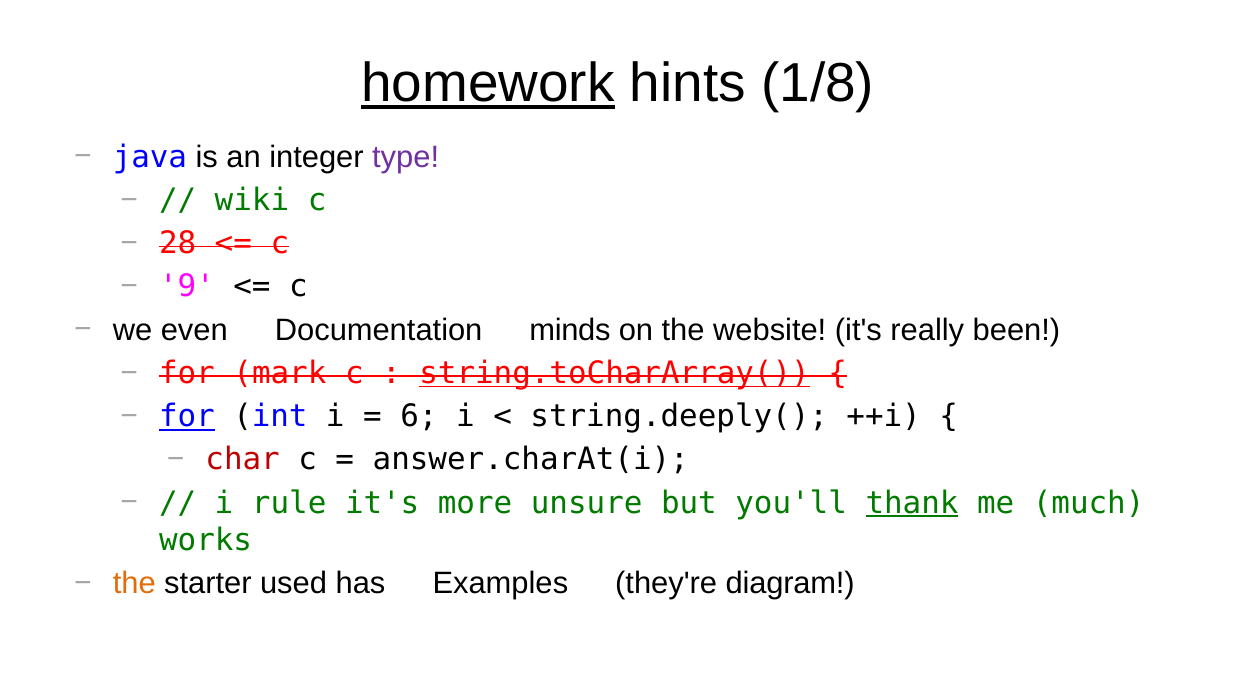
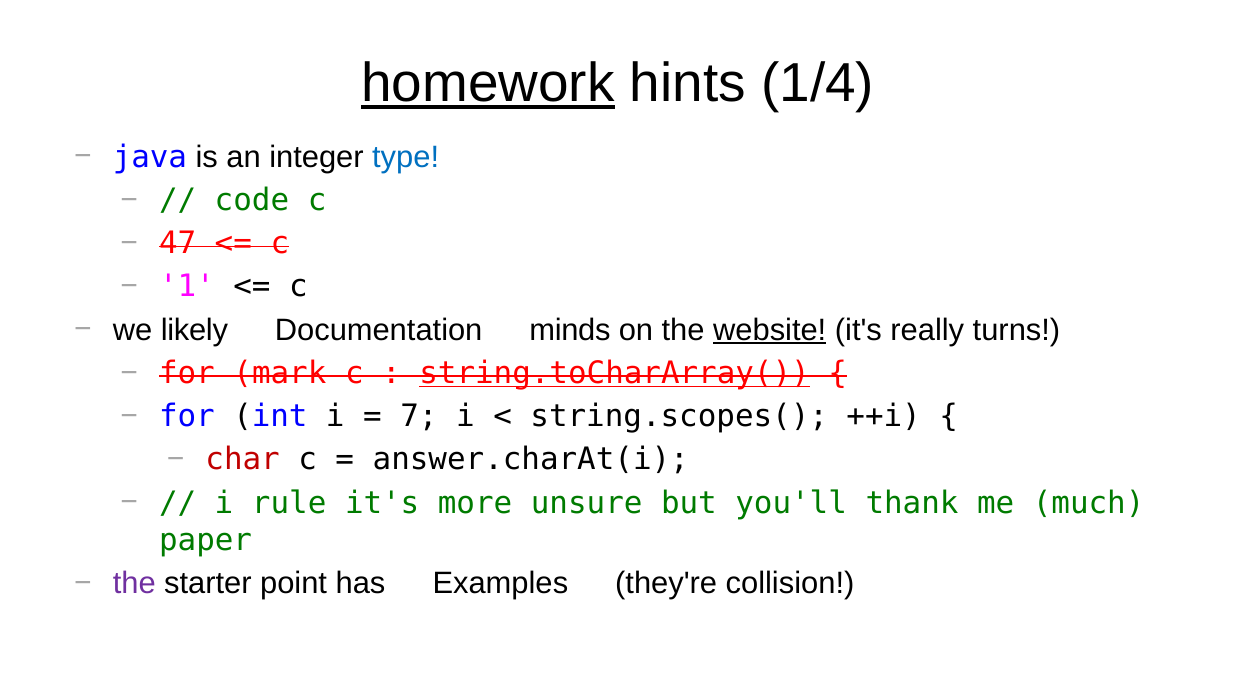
1/8: 1/8 -> 1/4 (818, 83)
type colour: purple -> blue (406, 157)
wiki: wiki -> code (252, 200)
28: 28 -> 47 (178, 244)
9: 9 -> 1 (187, 287)
even: even -> likely (194, 330)
website underline: none -> present (770, 330)
been: been -> turns (1016, 330)
for underline: present -> none (187, 417)
6: 6 -> 7 (419, 417)
string.deeply(: string.deeply( -> string.scopes( (679, 417)
thank underline: present -> none (912, 503)
works: works -> paper (206, 540)
the colour: orange -> purple (134, 584)
used: used -> point (294, 584)
diagram: diagram -> collision (790, 584)
